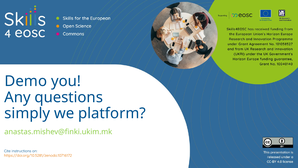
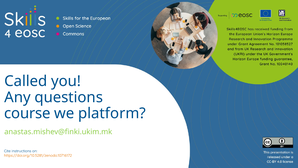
Demo: Demo -> Called (26, 81)
simply: simply -> course (27, 113)
